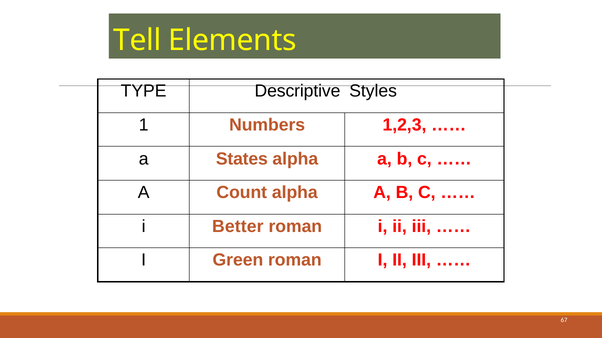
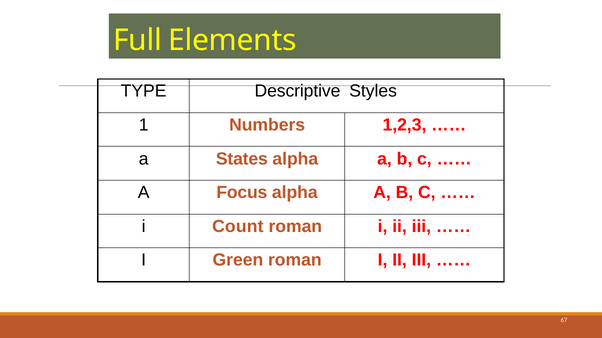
Tell: Tell -> Full (137, 40)
Count: Count -> Focus (242, 193)
Better: Better -> Count (238, 227)
